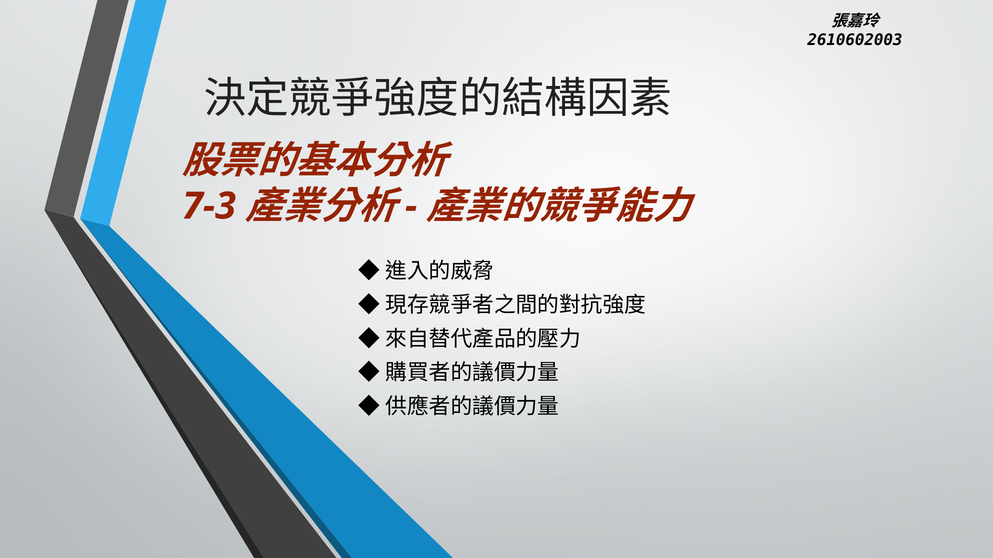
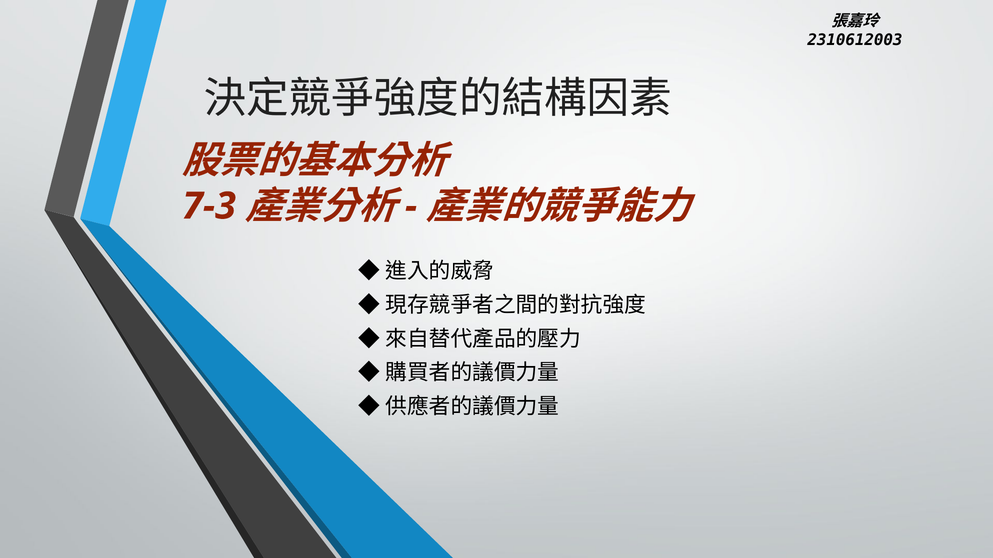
2610602003: 2610602003 -> 2310612003 (855, 40)
